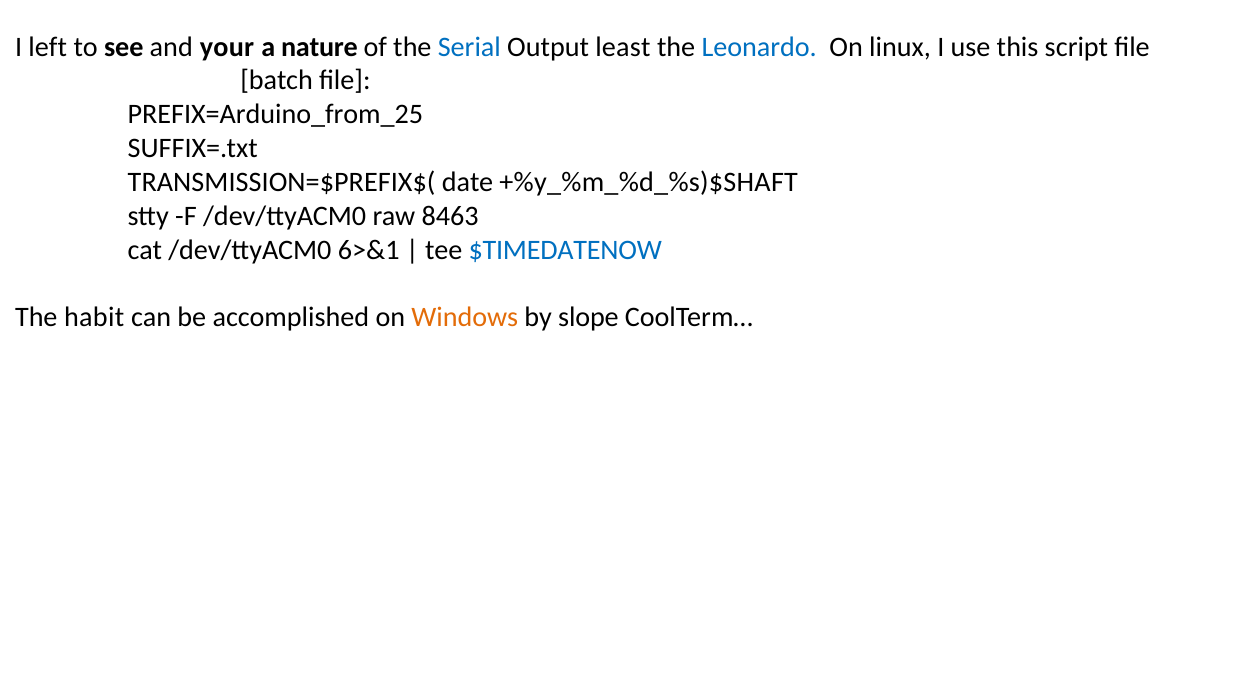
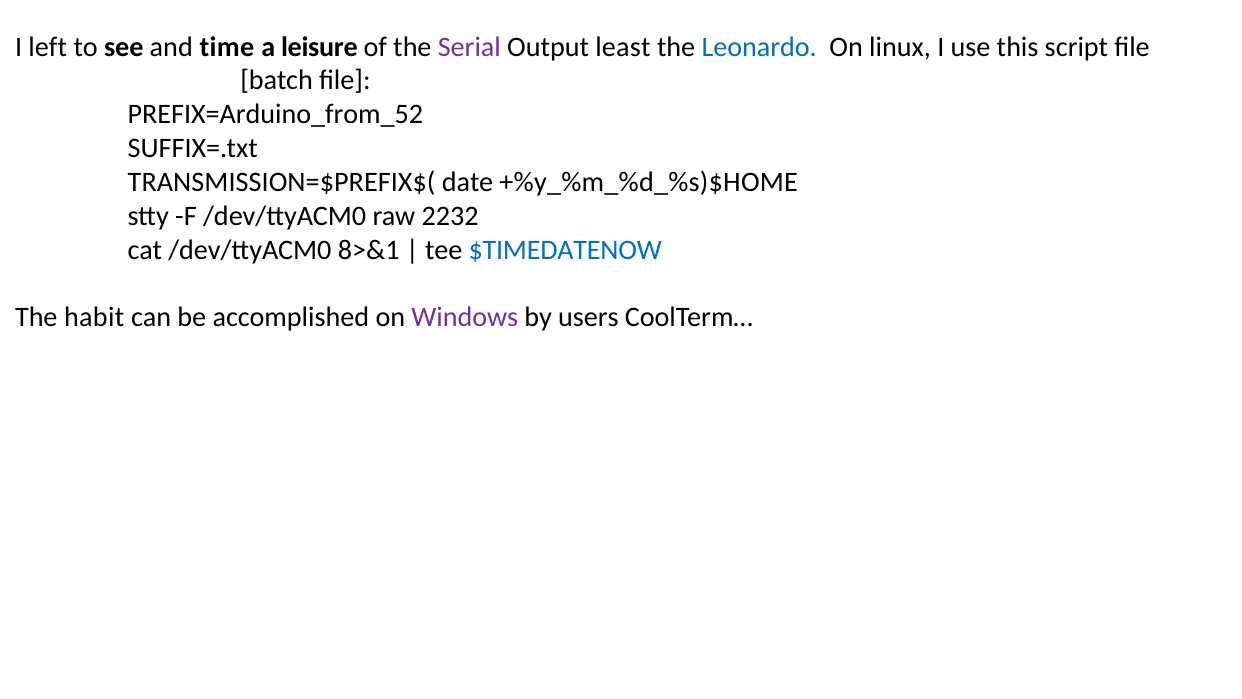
your: your -> time (227, 47)
nature: nature -> leisure (319, 47)
Serial colour: blue -> purple (469, 47)
PREFIX=Arduino_from_25: PREFIX=Arduino_from_25 -> PREFIX=Arduino_from_52 (275, 114)
+%y_%m_%d_%s)$SHAFT: +%y_%m_%d_%s)$SHAFT -> +%y_%m_%d_%s)$HOME (649, 182)
8463: 8463 -> 2232 (450, 216)
6>&1: 6>&1 -> 8>&1 (369, 250)
Windows colour: orange -> purple (465, 317)
slope: slope -> users (588, 317)
